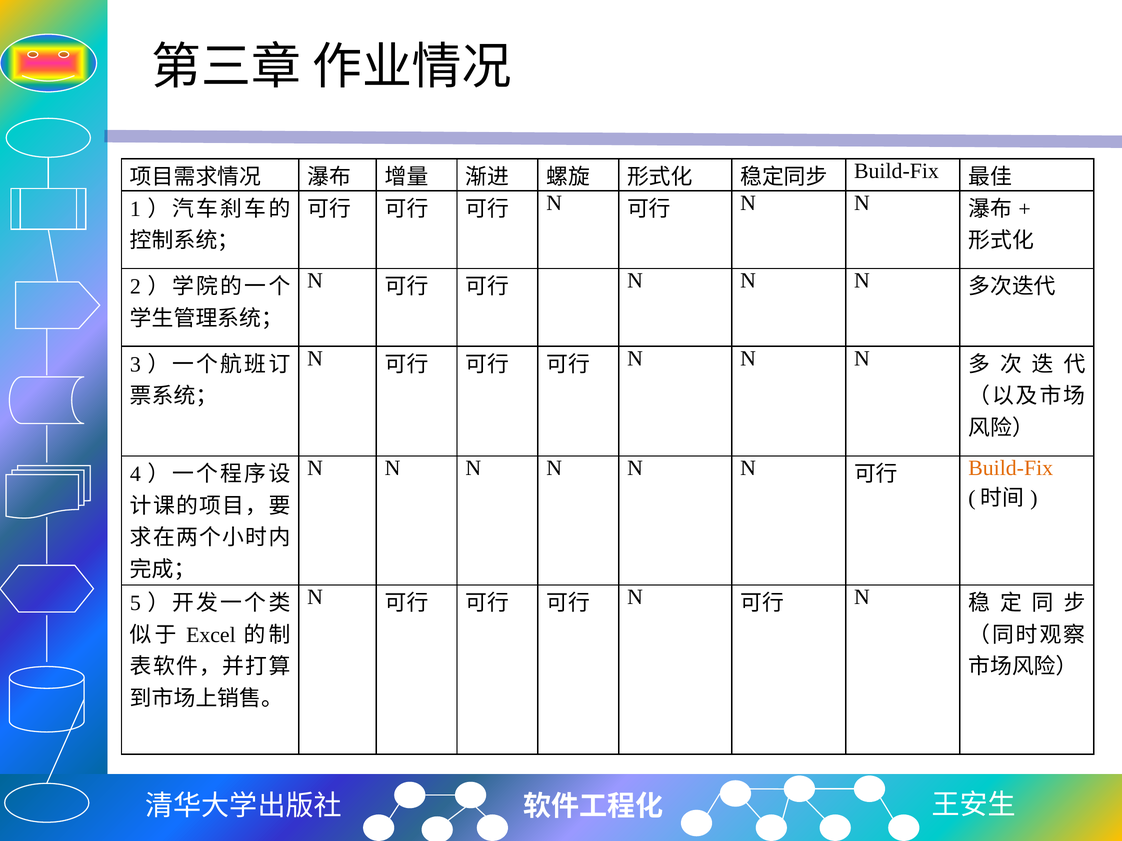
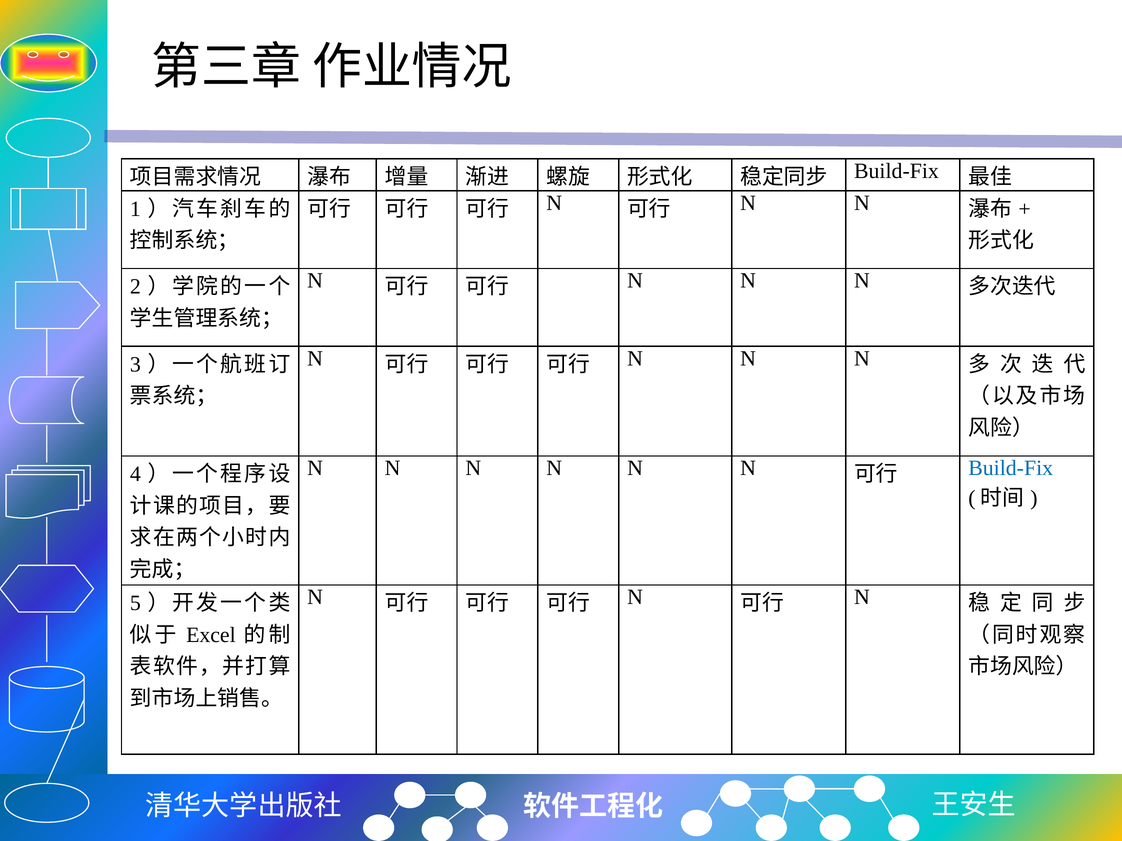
Build-Fix colour: orange -> blue (1011, 468)
